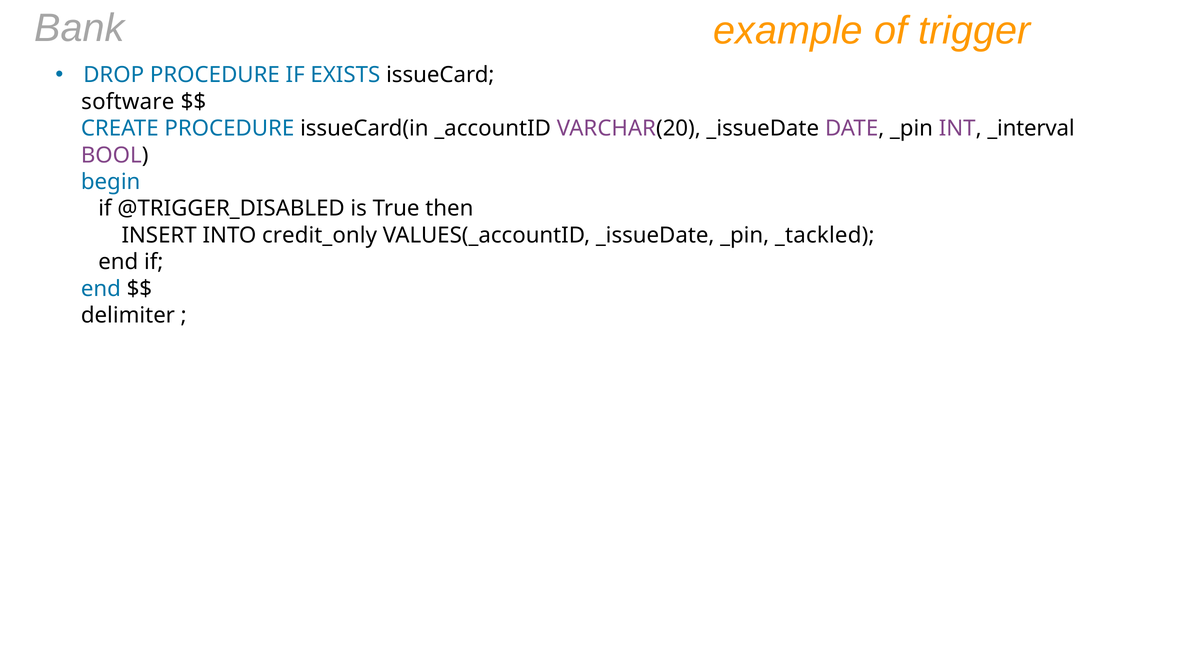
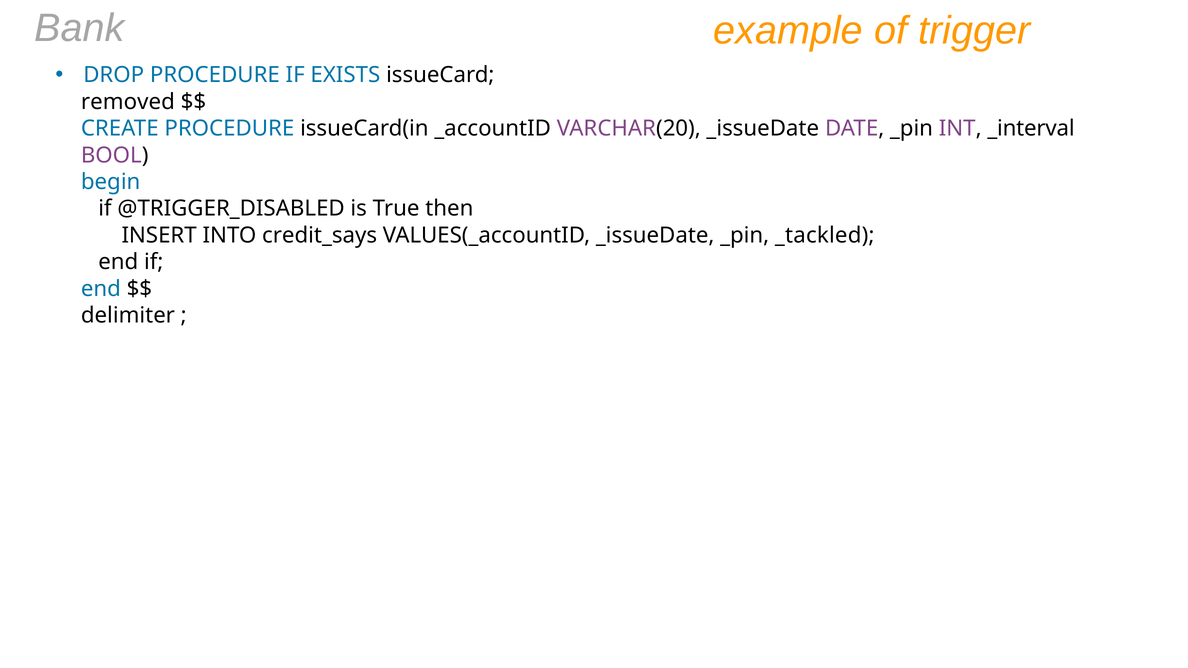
software: software -> removed (128, 102)
credit_only: credit_only -> credit_says (320, 235)
